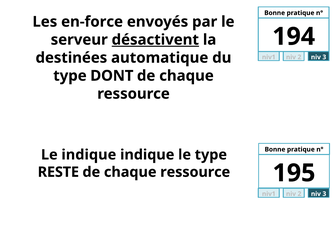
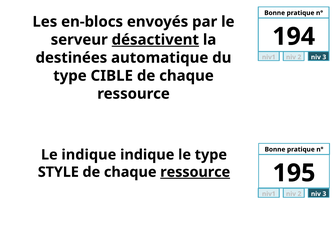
en-force: en-force -> en-blocs (92, 22)
DONT: DONT -> CIBLE (112, 76)
RESTE: RESTE -> STYLE (58, 172)
ressource underline: none -> present (195, 172)
